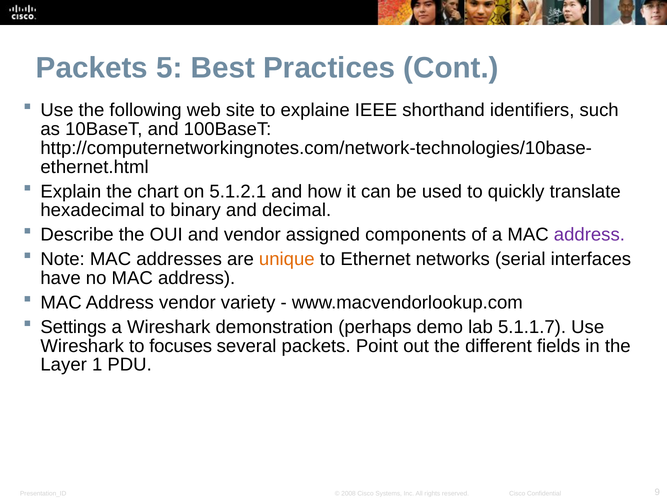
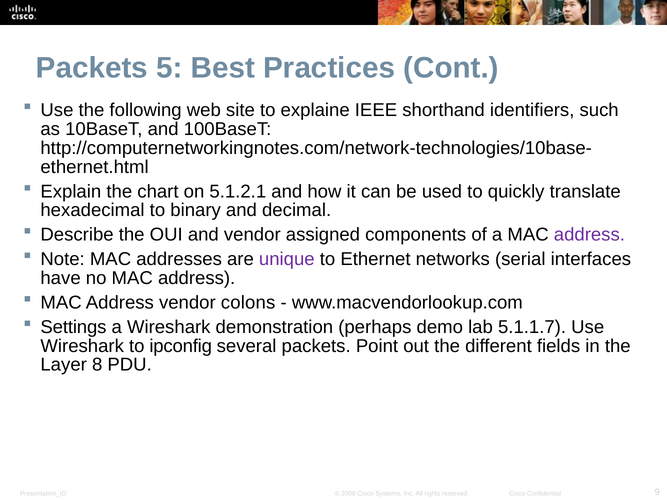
unique colour: orange -> purple (287, 259)
variety: variety -> colons (248, 303)
focuses: focuses -> ipconfig (181, 346)
1: 1 -> 8 (97, 365)
